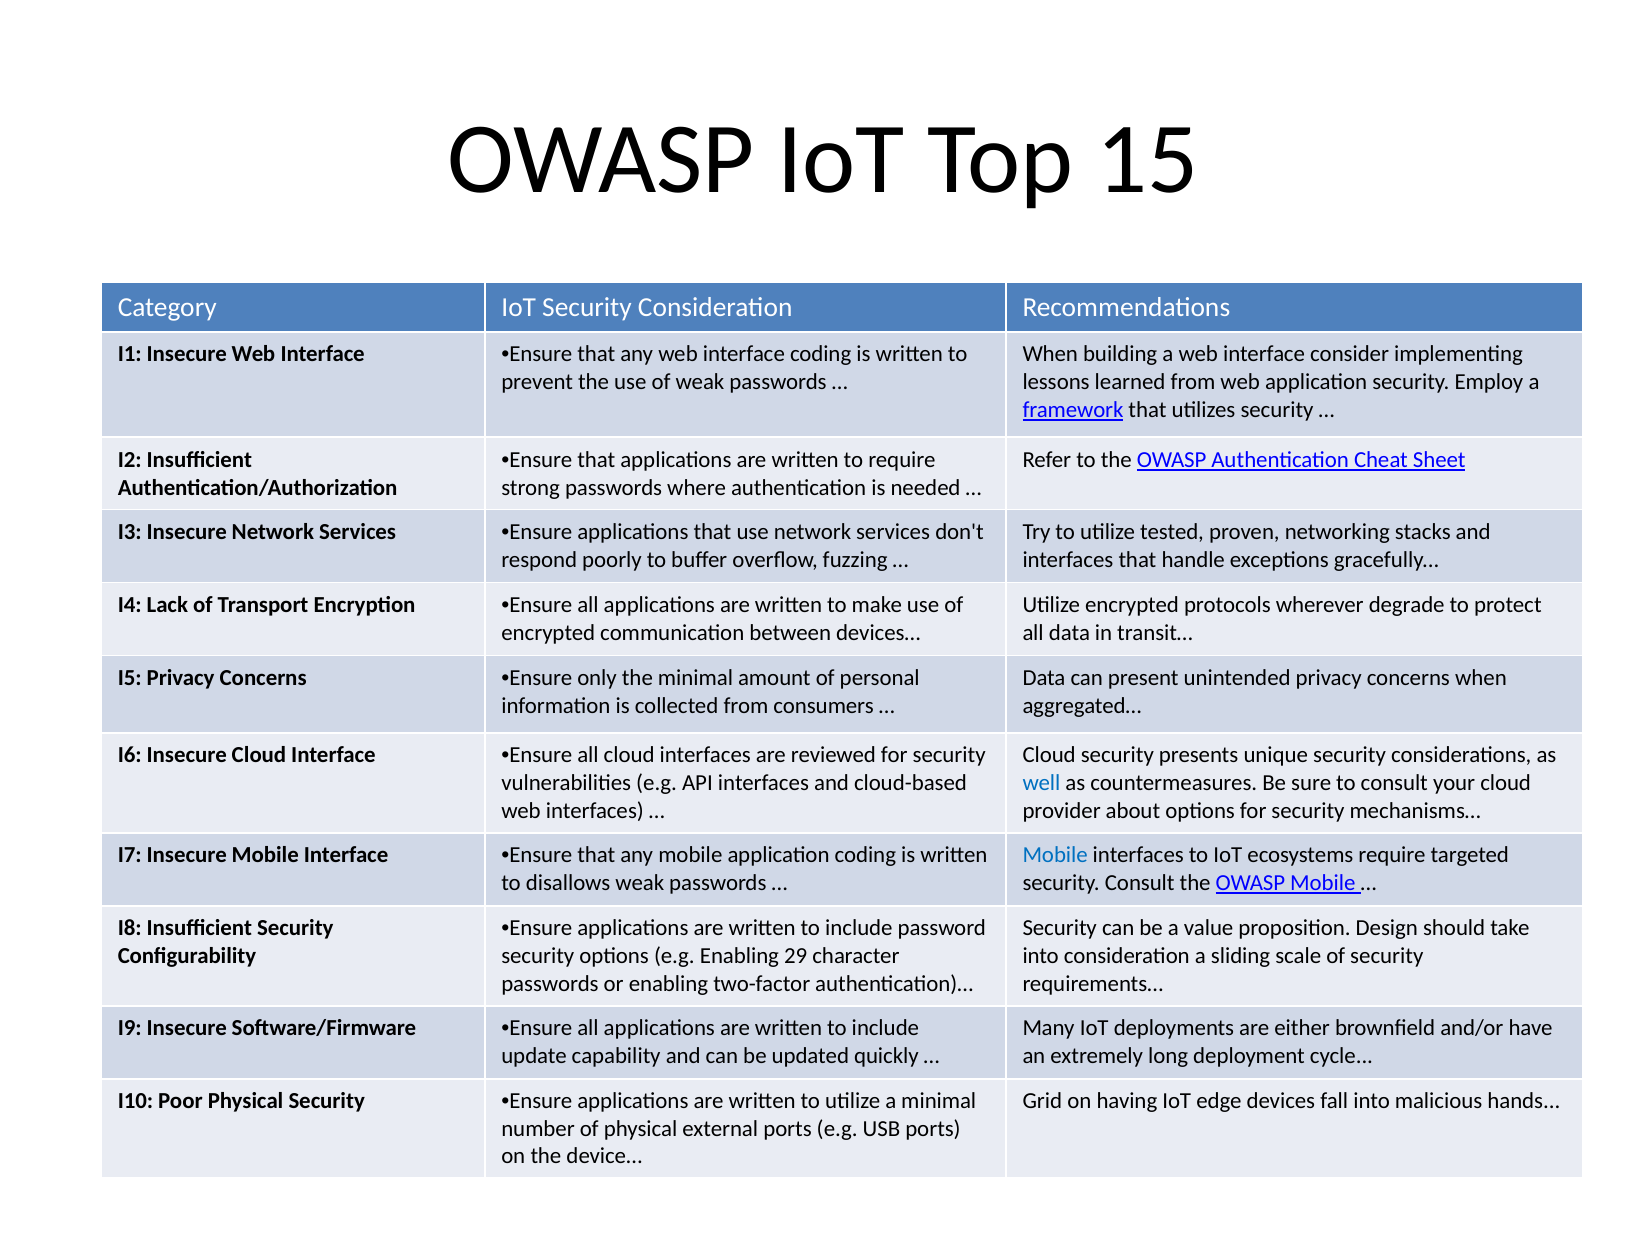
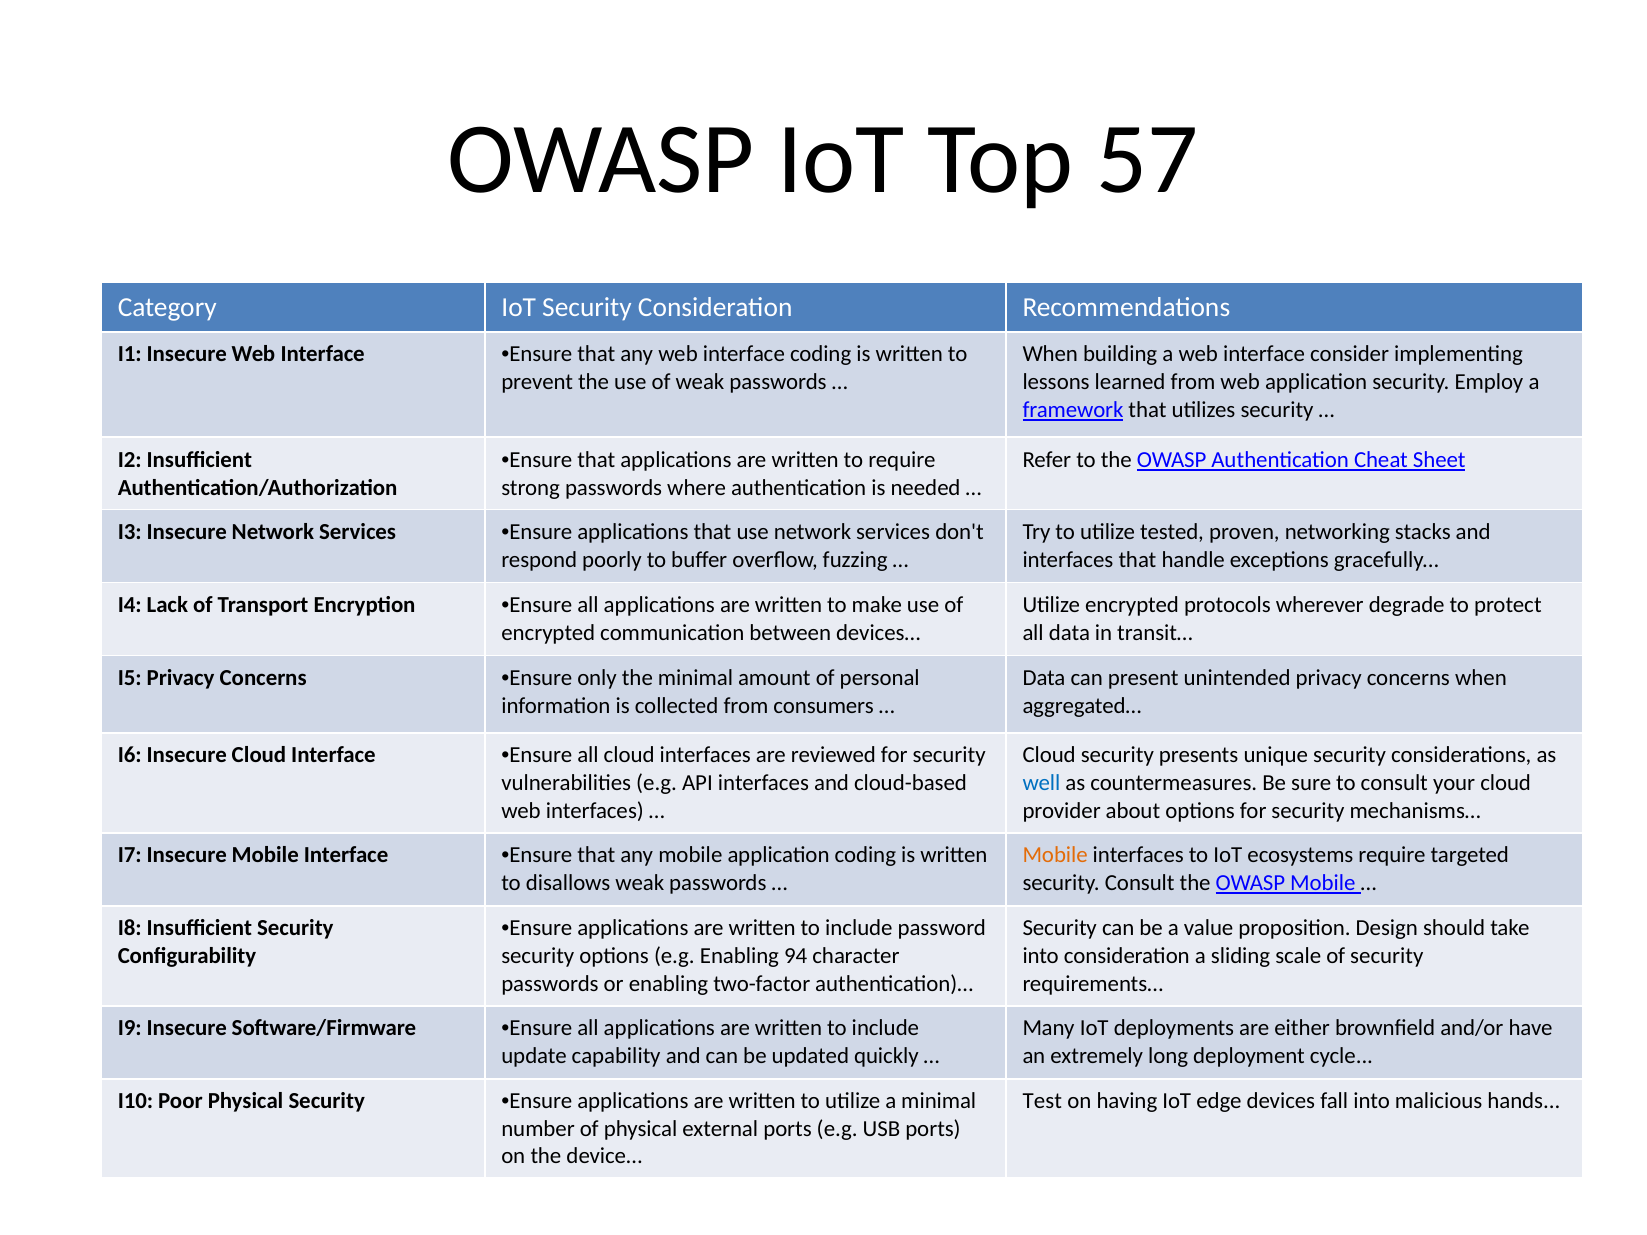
15: 15 -> 57 (1147, 159)
Mobile colour: blue -> orange (1055, 855)
29: 29 -> 94 (796, 956)
Grid: Grid -> Test (1042, 1101)
